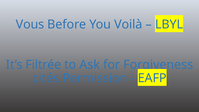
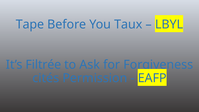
Vous: Vous -> Tape (30, 24)
Voilà: Voilà -> Taux (128, 24)
